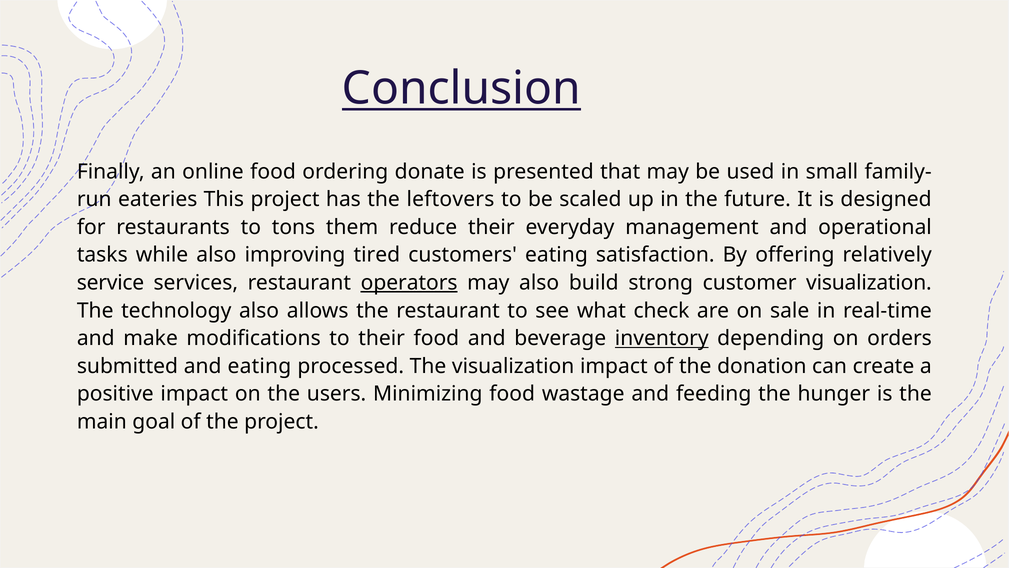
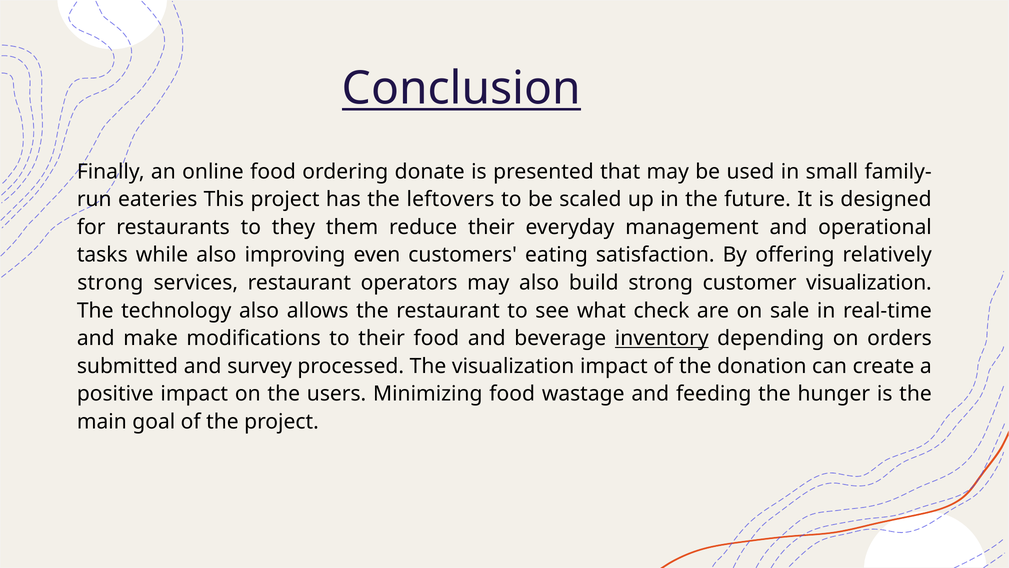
tons: tons -> they (293, 227)
tired: tired -> even (377, 255)
service: service -> strong (110, 283)
operators underline: present -> none (409, 283)
and eating: eating -> survey (260, 366)
